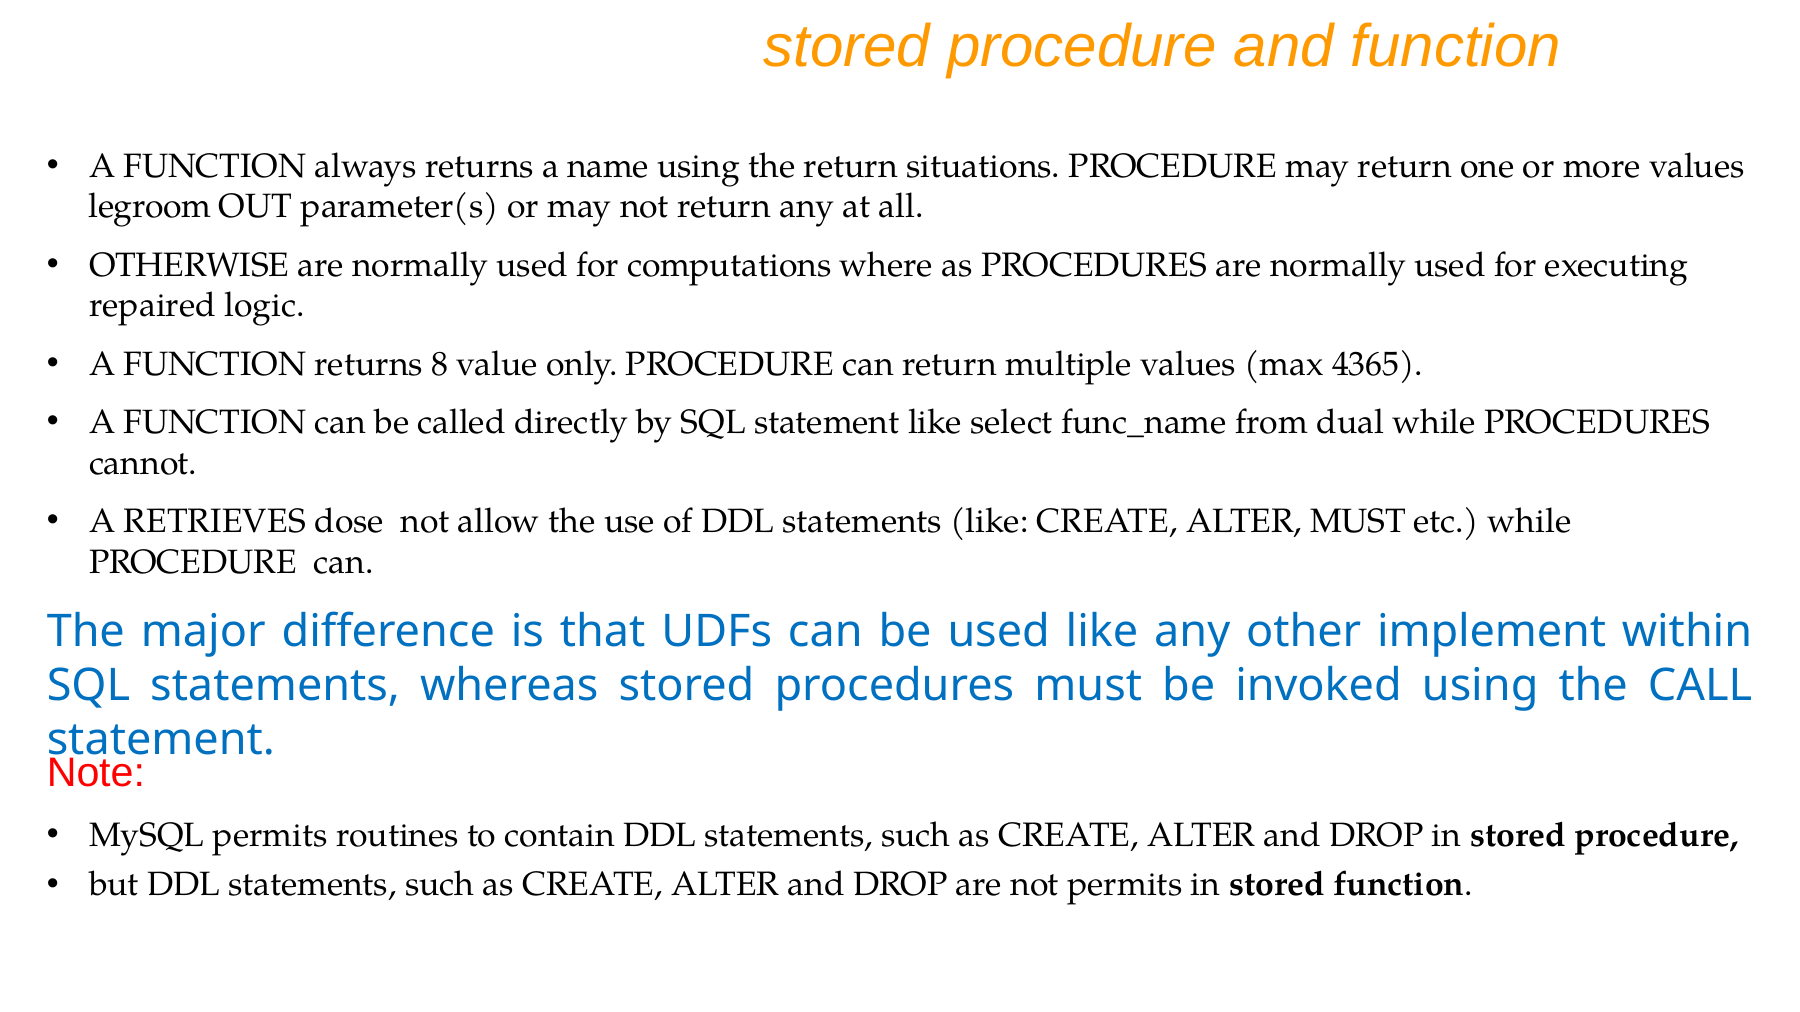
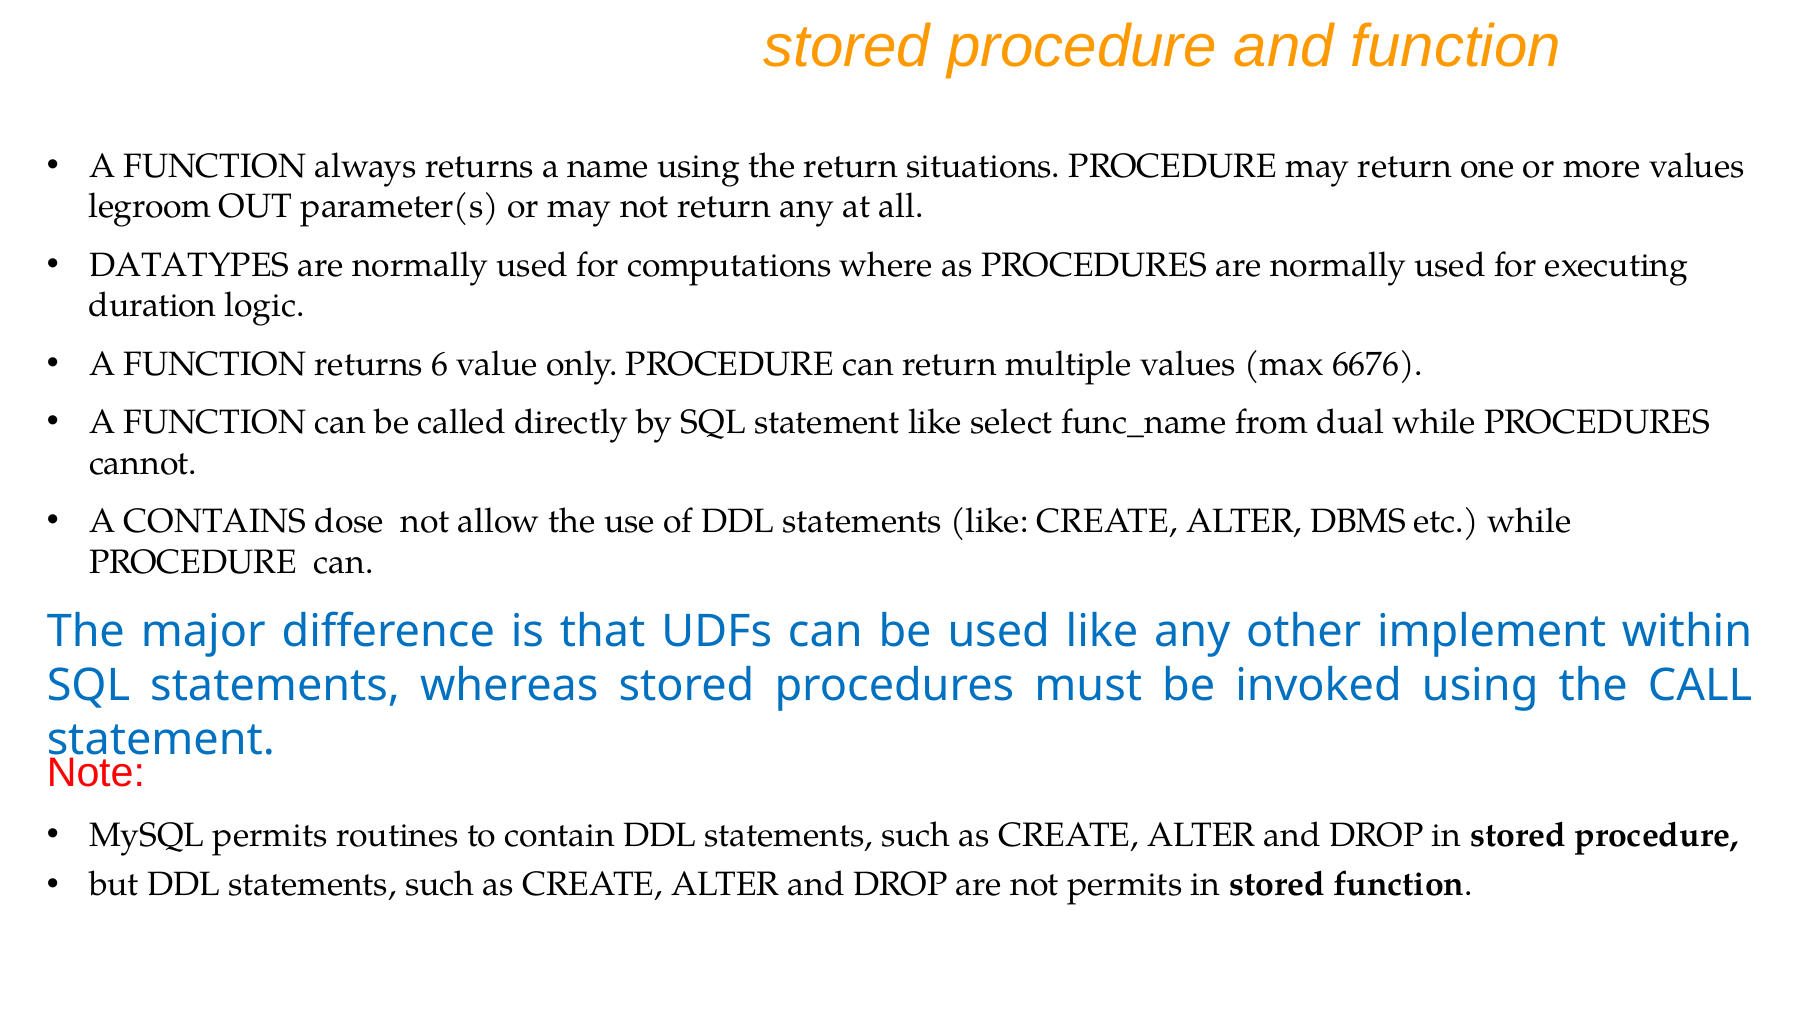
OTHERWISE: OTHERWISE -> DATATYPES (189, 265)
repaired: repaired -> duration (153, 306)
8: 8 -> 6 (440, 364)
4365: 4365 -> 6676 (1378, 364)
RETRIEVES: RETRIEVES -> CONTAINS (215, 522)
ALTER MUST: MUST -> DBMS (1358, 522)
